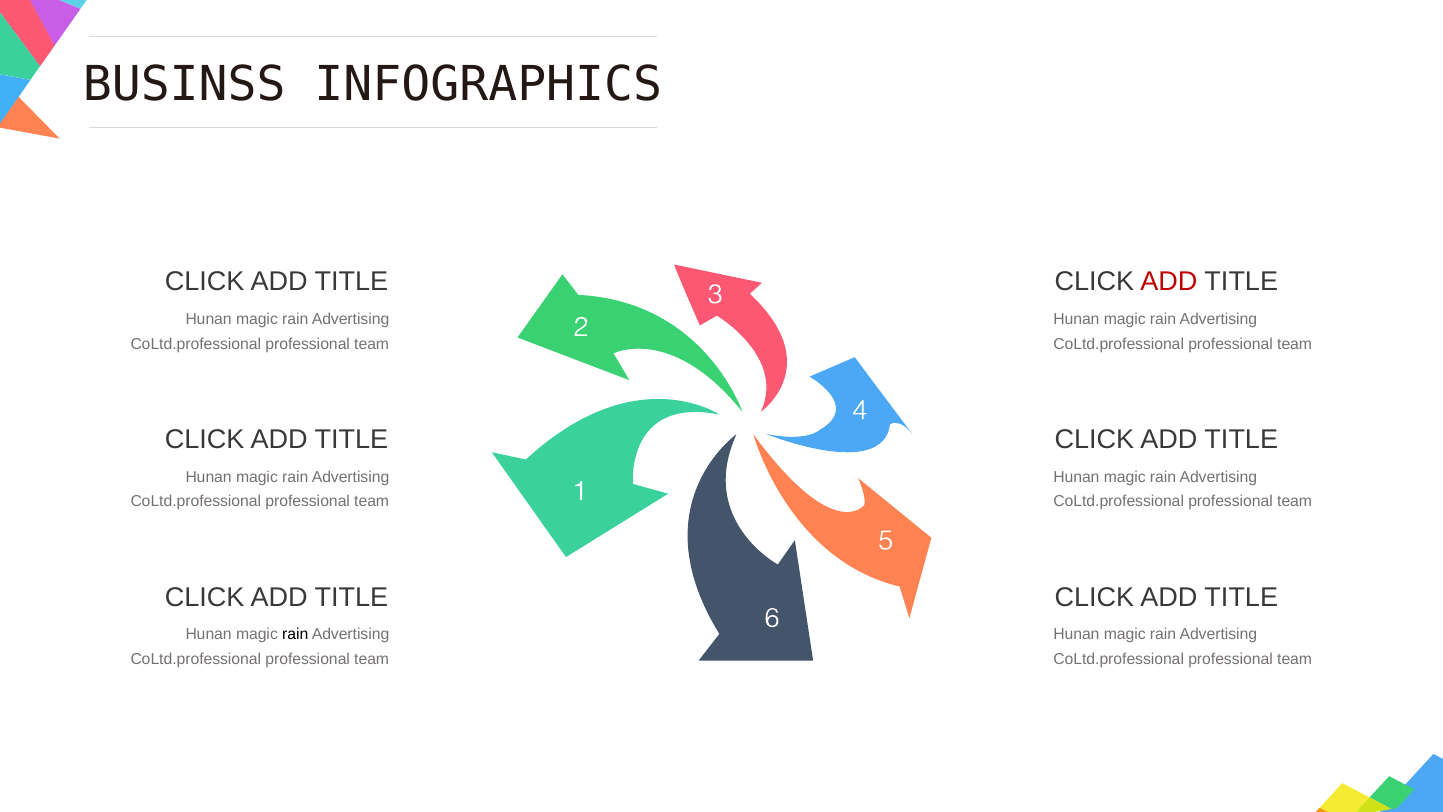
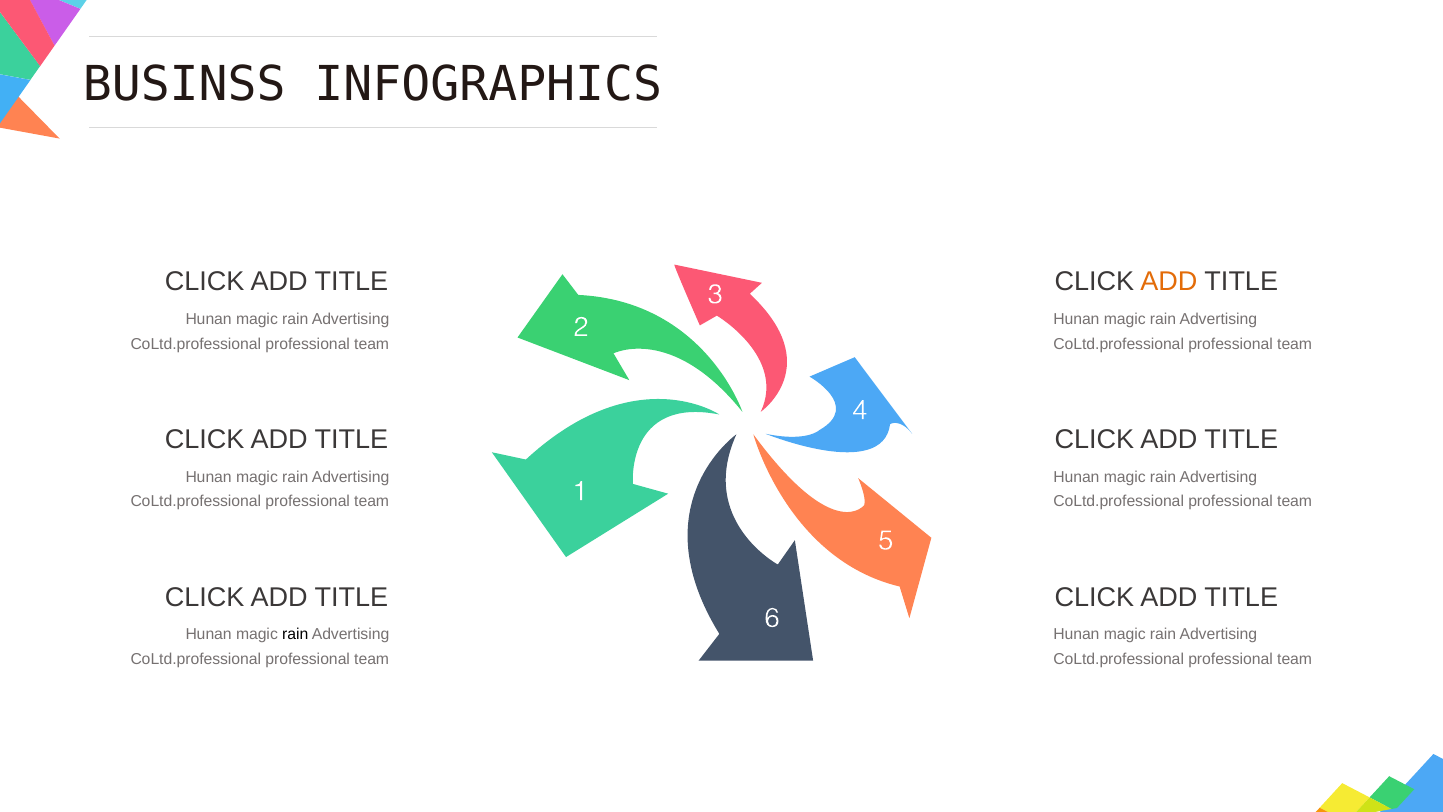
ADD colour: red -> orange (1169, 282)
